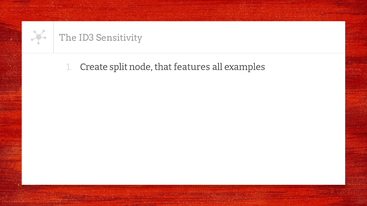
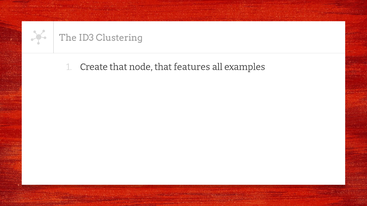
Sensitivity: Sensitivity -> Clustering (119, 38)
Create split: split -> that (118, 67)
